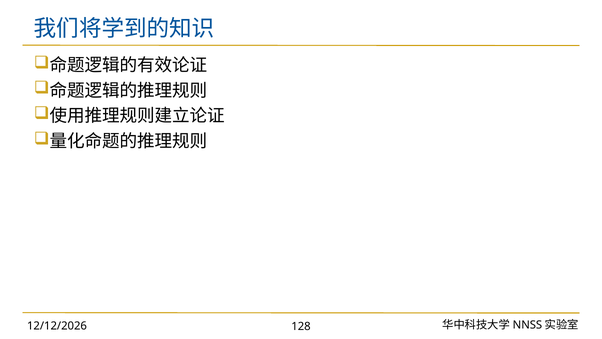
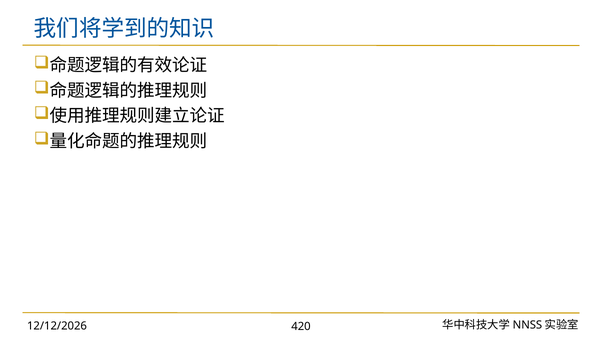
128: 128 -> 420 (301, 326)
